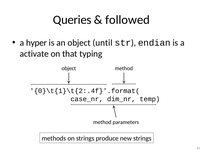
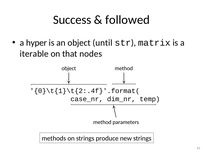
Queries: Queries -> Success (72, 20)
endian: endian -> matrix (154, 43)
activate: activate -> iterable (34, 53)
typing: typing -> nodes (91, 53)
